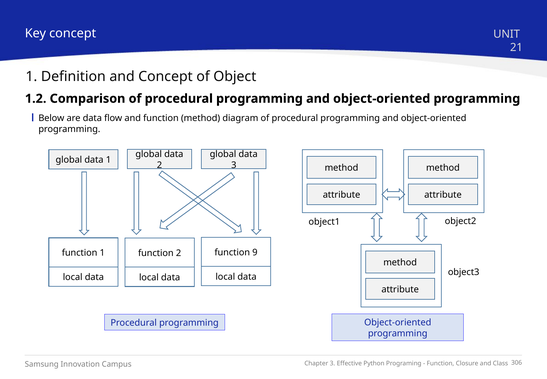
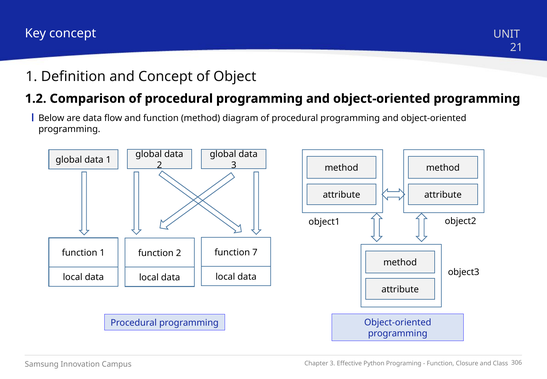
9: 9 -> 7 (255, 252)
